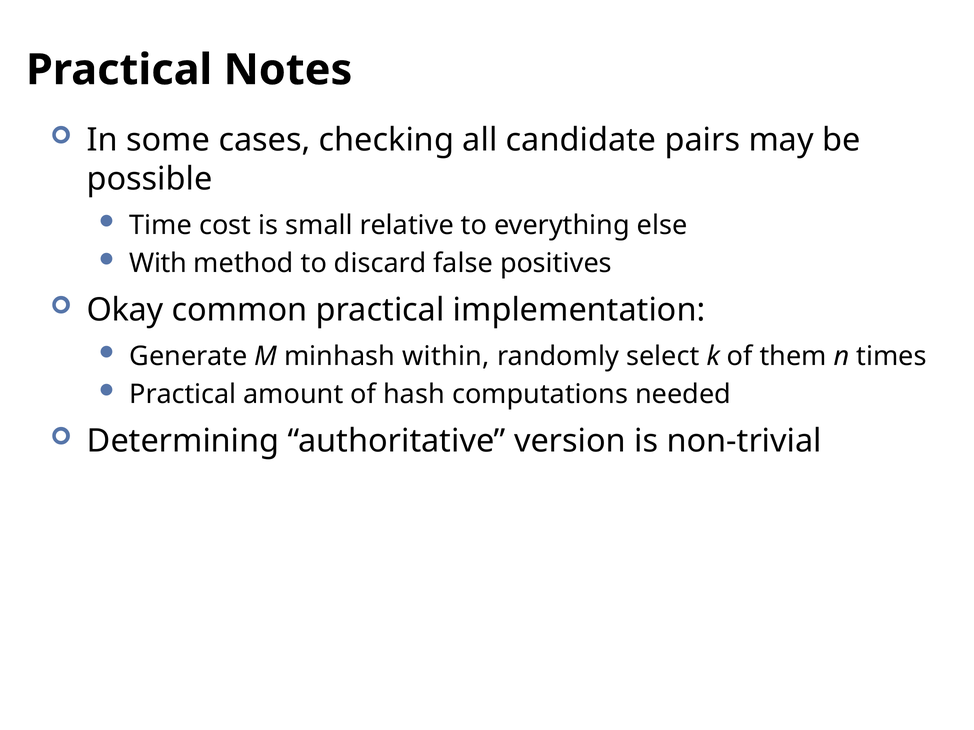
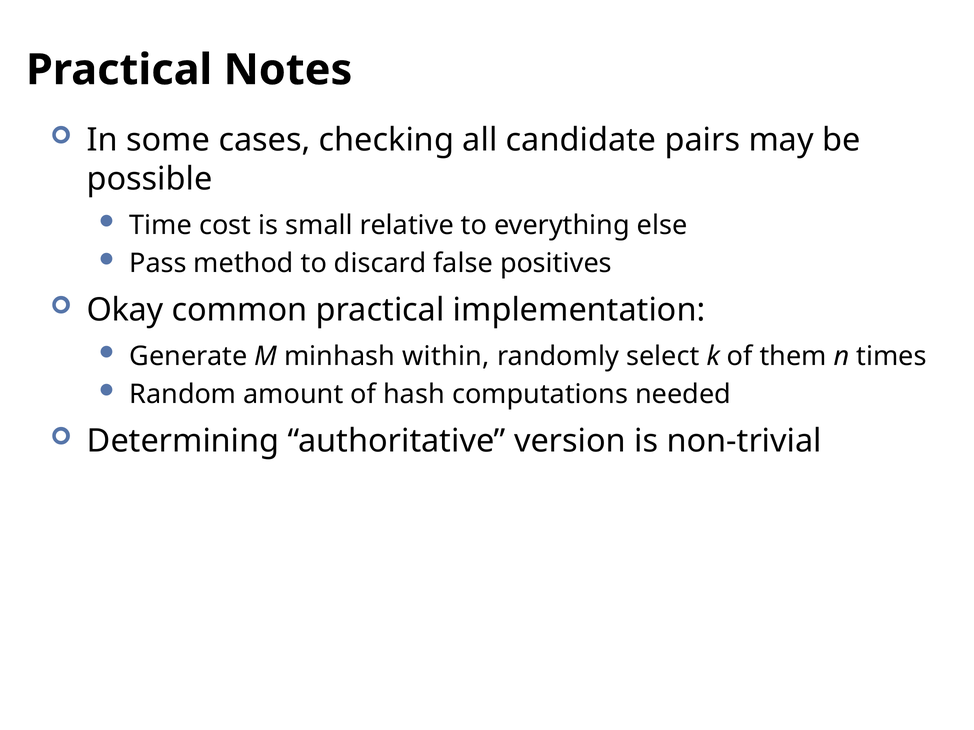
With: With -> Pass (158, 263)
Practical: Practical -> Random (183, 394)
